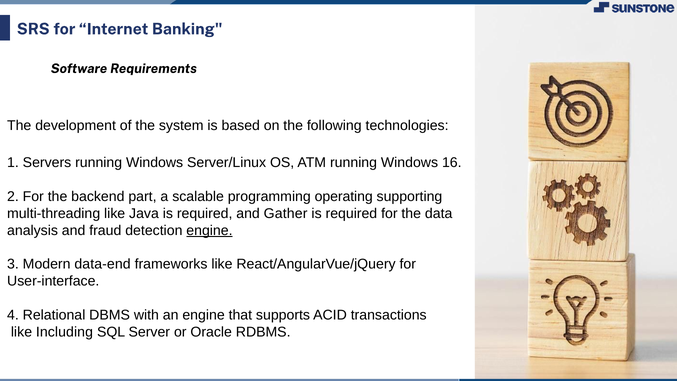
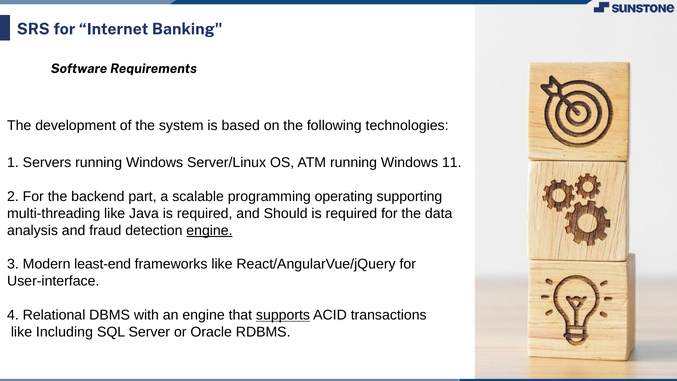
16: 16 -> 11 (452, 163)
Gather: Gather -> Should (286, 213)
data-end: data-end -> least-end (103, 264)
supports underline: none -> present (283, 315)
